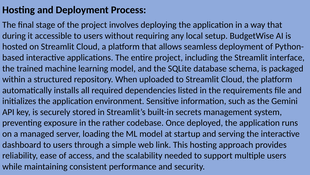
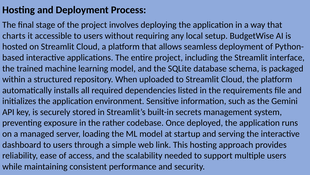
during: during -> charts (14, 36)
